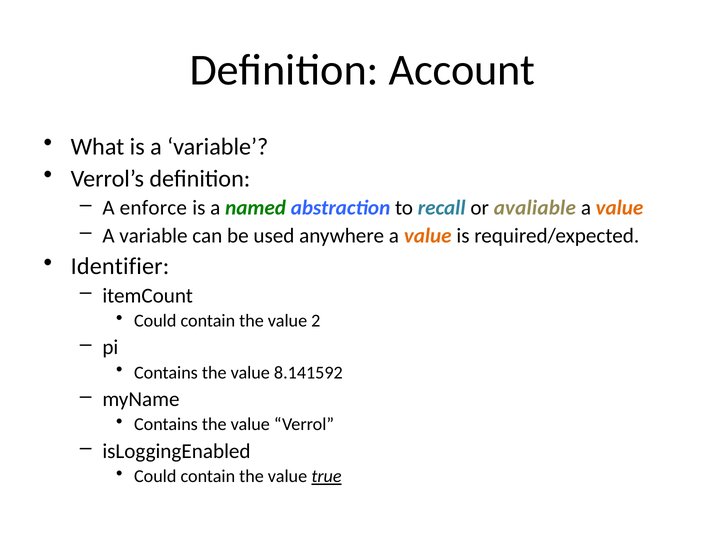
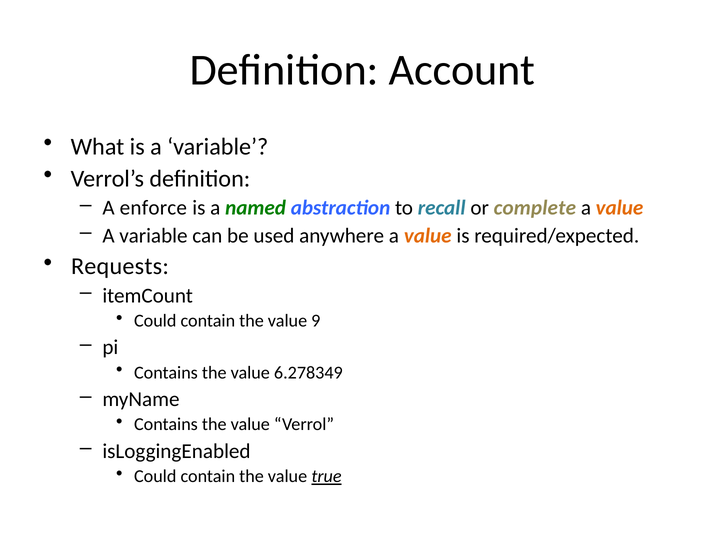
avaliable: avaliable -> complete (535, 208)
Identifier: Identifier -> Requests (120, 266)
2: 2 -> 9 (316, 321)
8.141592: 8.141592 -> 6.278349 (308, 372)
